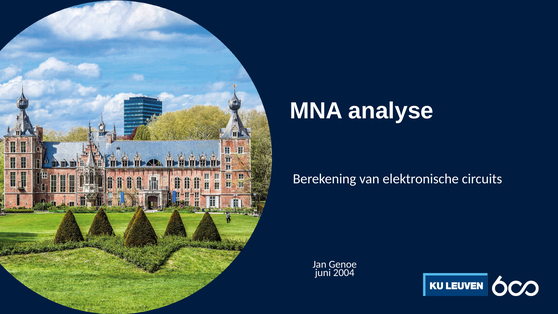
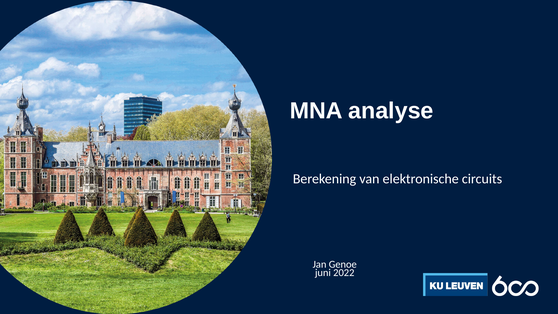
2004: 2004 -> 2022 (344, 273)
